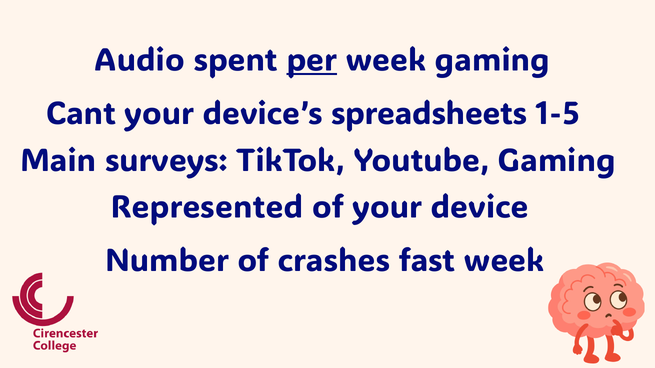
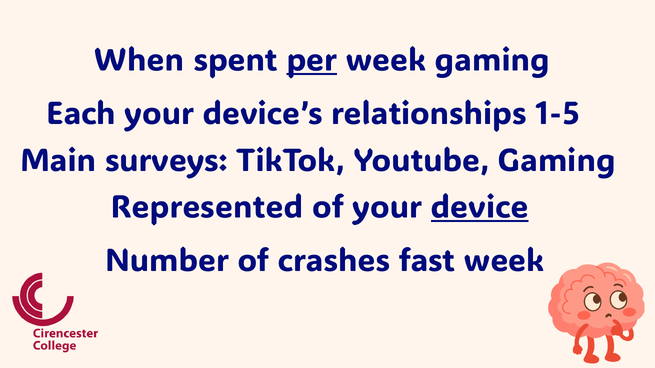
Audio: Audio -> When (139, 60)
Cant: Cant -> Each (81, 114)
spreadsheets: spreadsheets -> relationships (429, 114)
device underline: none -> present (480, 207)
